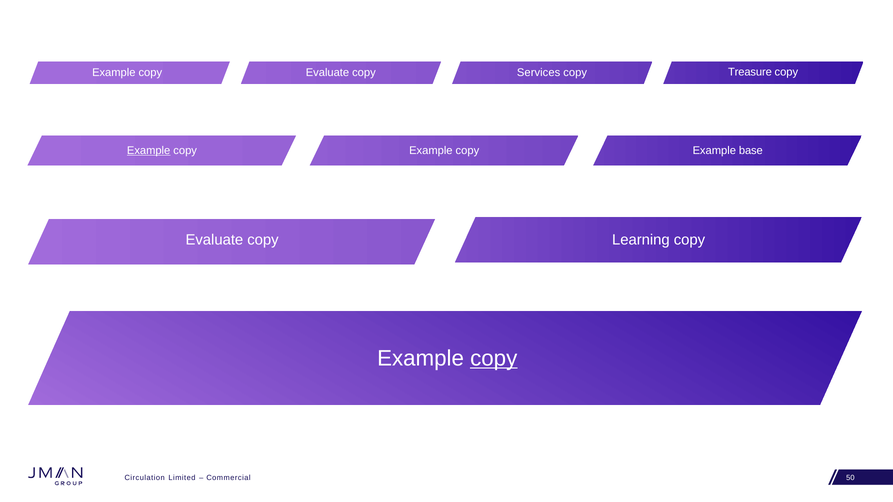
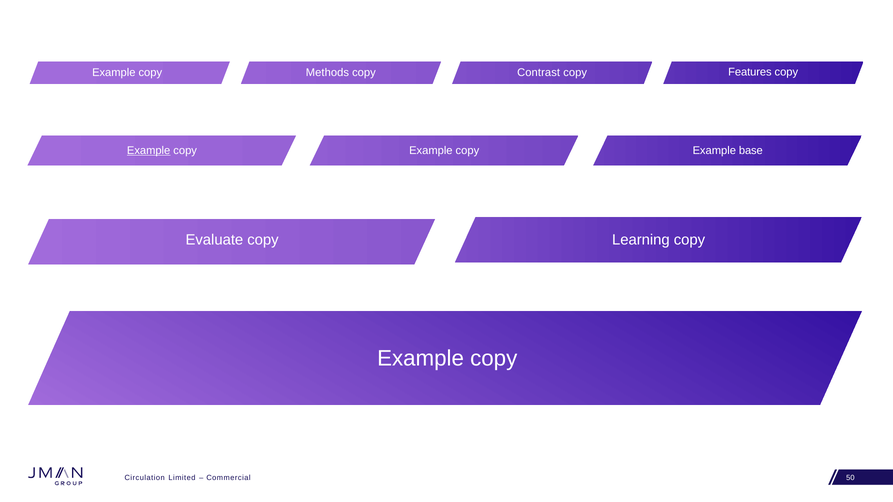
Evaluate: Evaluate -> Methods (327, 73)
Services: Services -> Contrast (539, 73)
Treasure: Treasure -> Features (750, 72)
copy underline: present -> none (494, 359)
